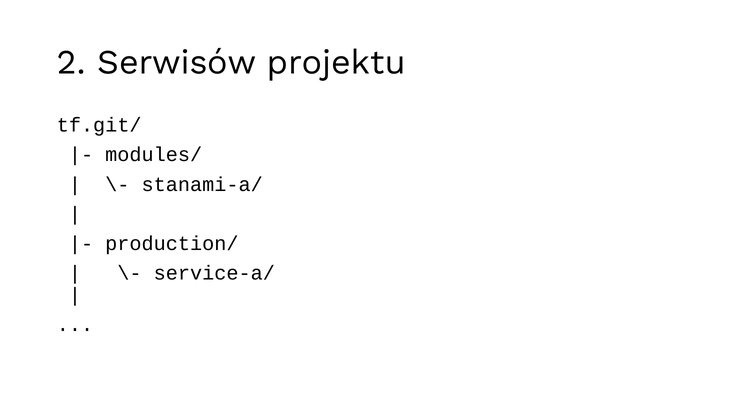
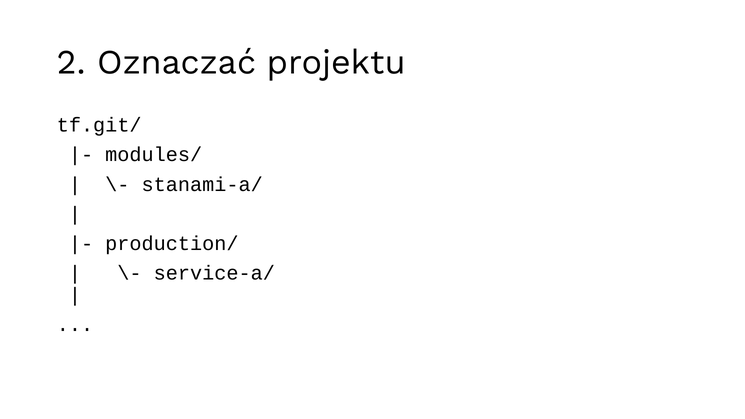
Serwisów: Serwisów -> Oznaczać (177, 63)
